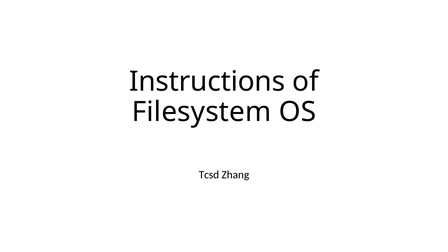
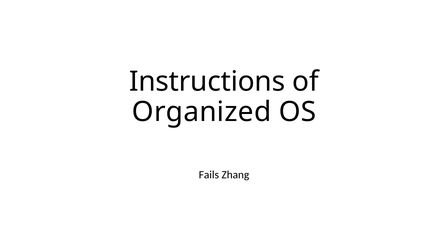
Filesystem: Filesystem -> Organized (202, 112)
Tcsd: Tcsd -> Fails (209, 175)
